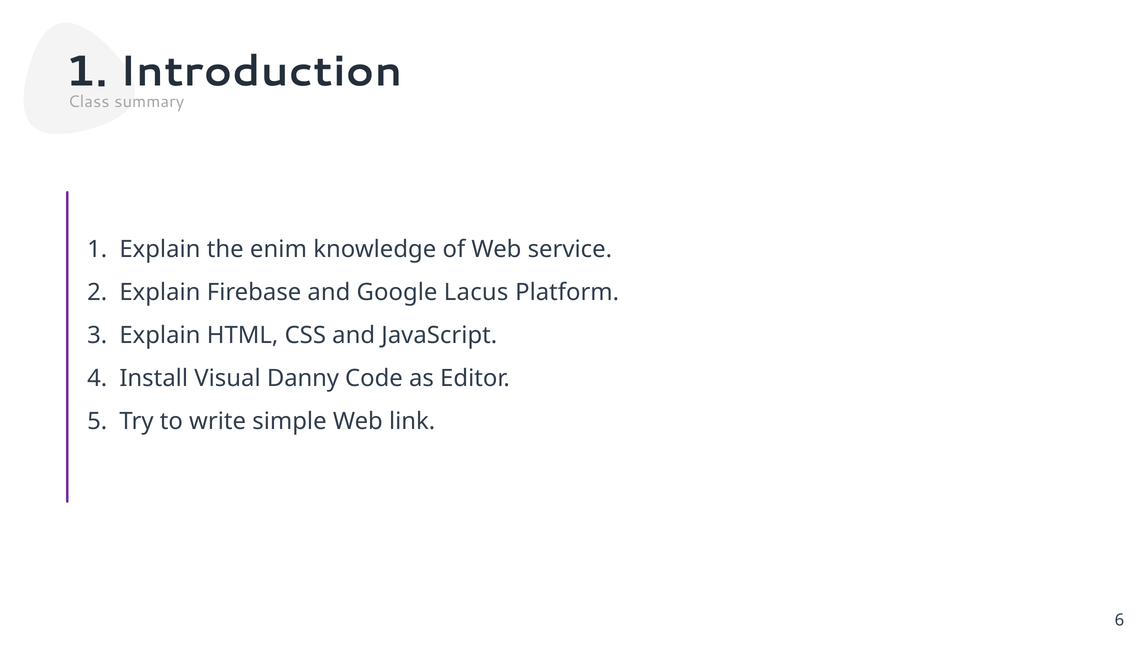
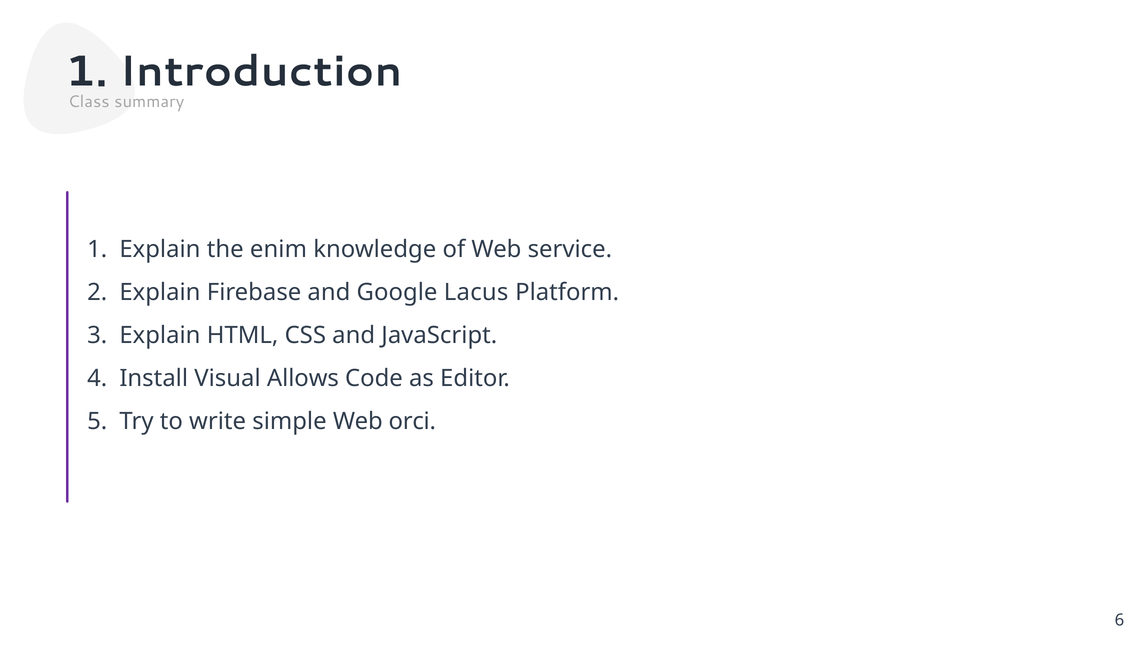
Danny: Danny -> Allows (303, 378)
link: link -> orci (412, 421)
